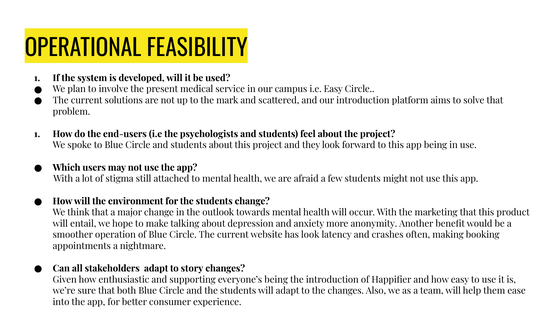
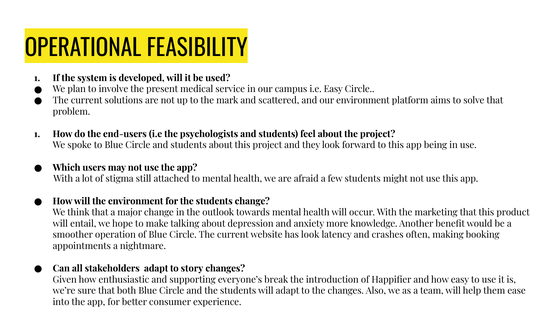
our introduction: introduction -> environment (363, 100)
anonymity: anonymity -> knowledge (374, 224)
everyone’s being: being -> break (276, 280)
